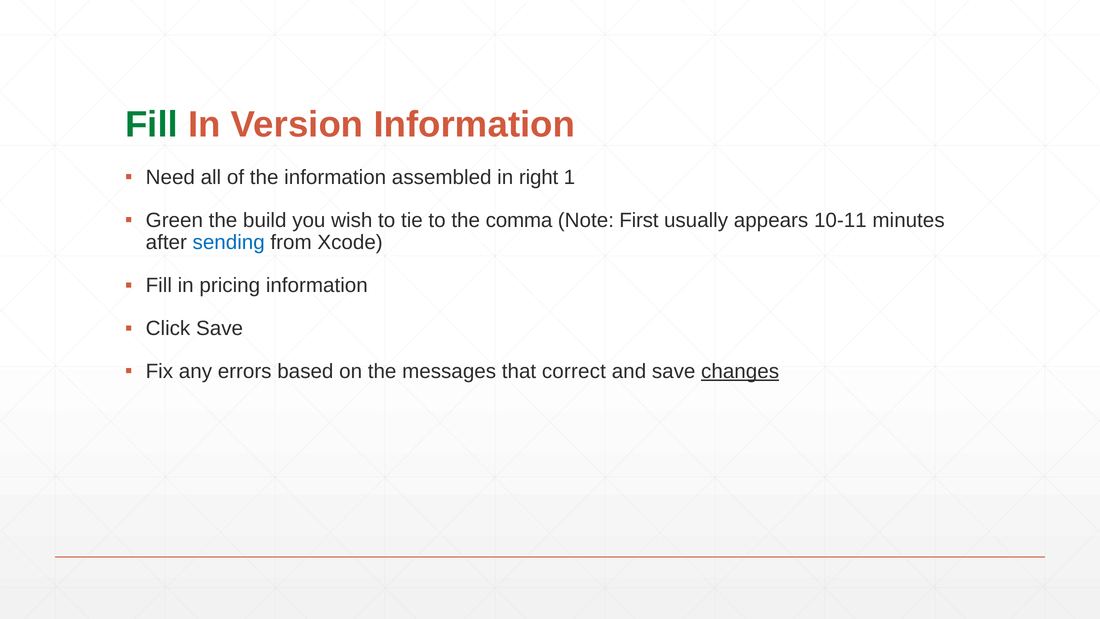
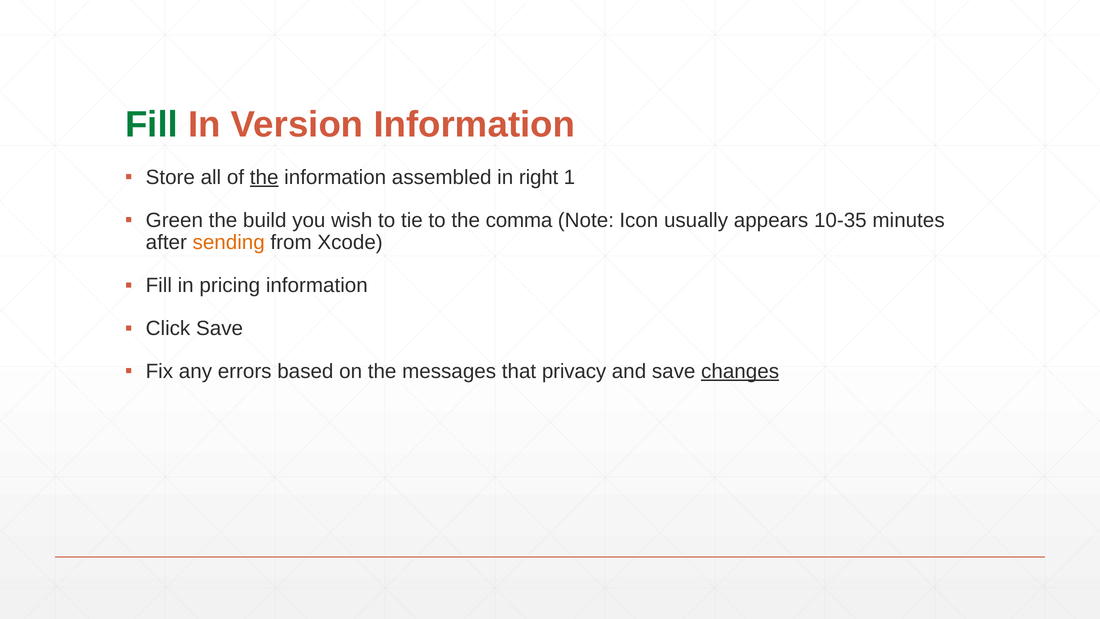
Need: Need -> Store (170, 177)
the underline: none -> present (264, 177)
First: First -> Icon (639, 220)
10-11: 10-11 -> 10-35 (840, 220)
sending colour: blue -> orange (229, 243)
correct: correct -> privacy (574, 371)
